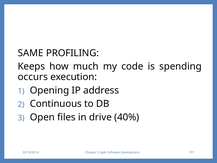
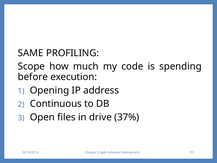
Keeps: Keeps -> Scope (31, 66)
occurs: occurs -> before (33, 77)
40%: 40% -> 37% (127, 117)
